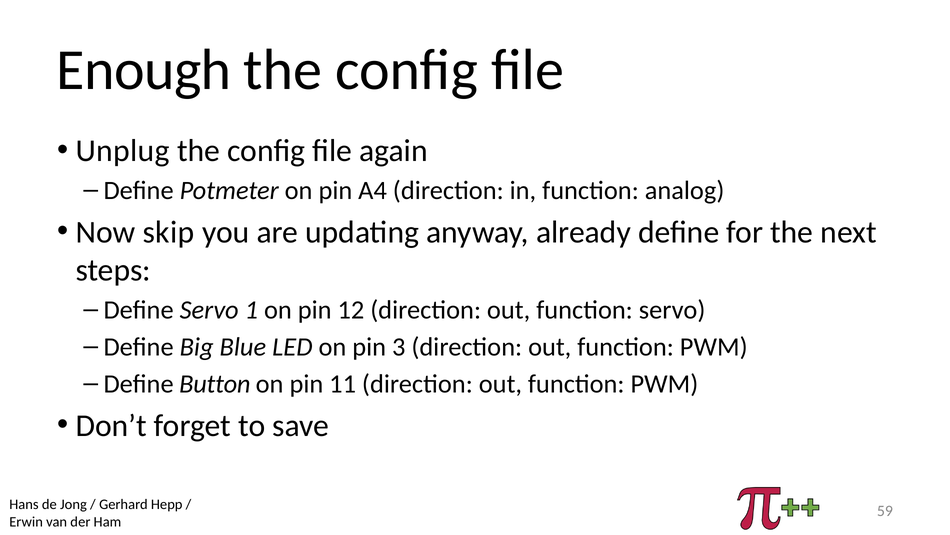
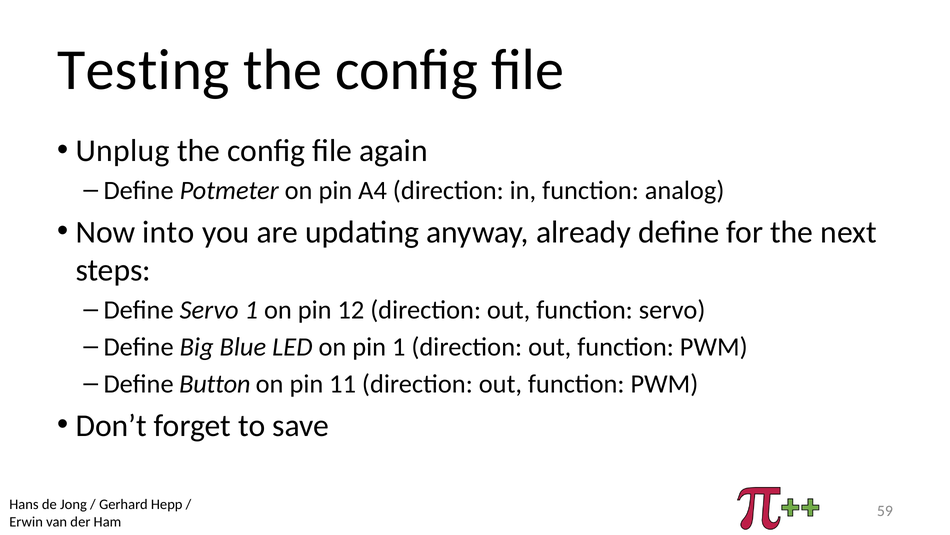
Enough: Enough -> Testing (143, 70)
skip: skip -> into (168, 232)
pin 3: 3 -> 1 (399, 347)
